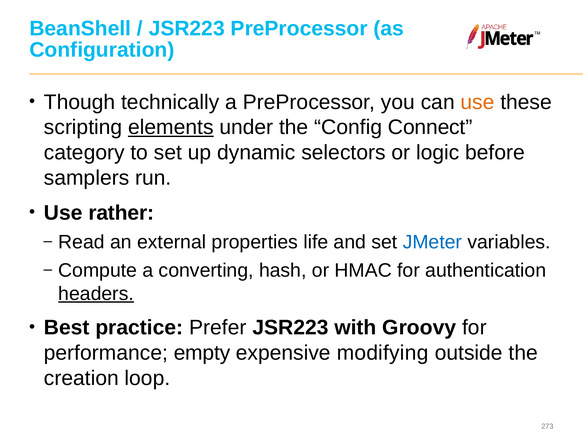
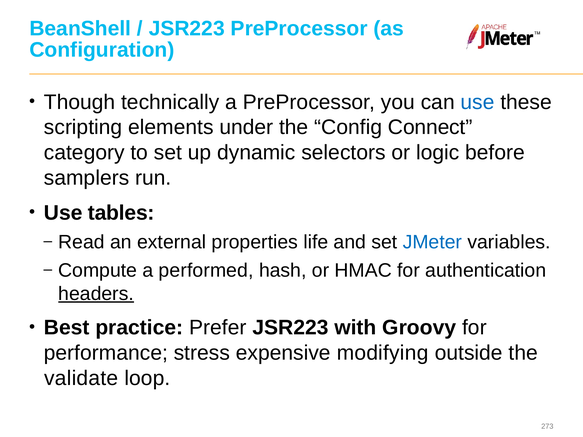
use colour: orange -> blue (478, 102)
elements underline: present -> none (171, 127)
rather: rather -> tables (121, 213)
converting: converting -> performed (206, 270)
empty: empty -> stress (202, 353)
creation: creation -> validate (81, 378)
